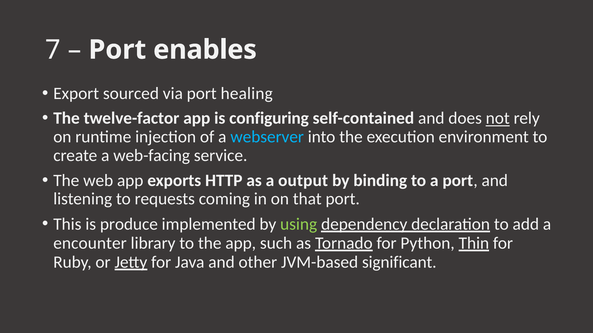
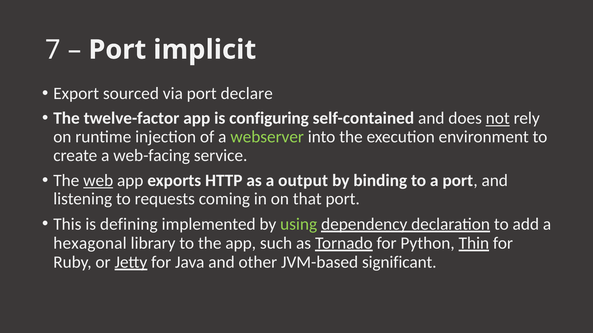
enables: enables -> implicit (205, 50)
healing: healing -> declare (247, 94)
webserver colour: light blue -> light green (267, 137)
web underline: none -> present (98, 181)
produce: produce -> defining (129, 224)
encounter: encounter -> hexagonal (90, 243)
